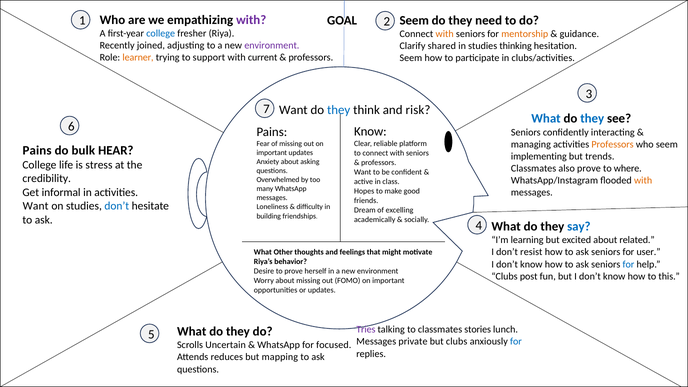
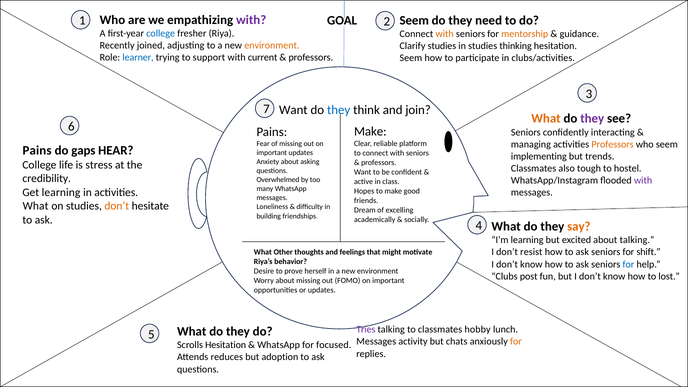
environment colour: purple -> orange (272, 46)
Clarify shared: shared -> studies (442, 46)
learner colour: orange -> blue (138, 58)
risk: risk -> join (418, 110)
What colour: blue -> orange (546, 119)
they colour: blue -> purple (592, 119)
Know: Know -> Make (370, 132)
bulk: bulk -> gaps (83, 150)
also prove: prove -> tough (589, 168)
where: where -> hostel (628, 168)
with colour: orange -> purple (643, 180)
Get informal: informal -> learning (61, 192)
Want: Want -> What (36, 206)
don’t colour: blue -> orange (117, 206)
say colour: blue -> orange (579, 227)
about related: related -> talking (637, 240)
user: user -> shift (649, 252)
this: this -> lost (669, 276)
stories: stories -> hobby (478, 330)
private: private -> activity (413, 342)
but clubs: clubs -> chats (457, 342)
for colour: blue -> orange (516, 342)
Scrolls Uncertain: Uncertain -> Hesitation (226, 345)
mapping: mapping -> adoption (280, 357)
